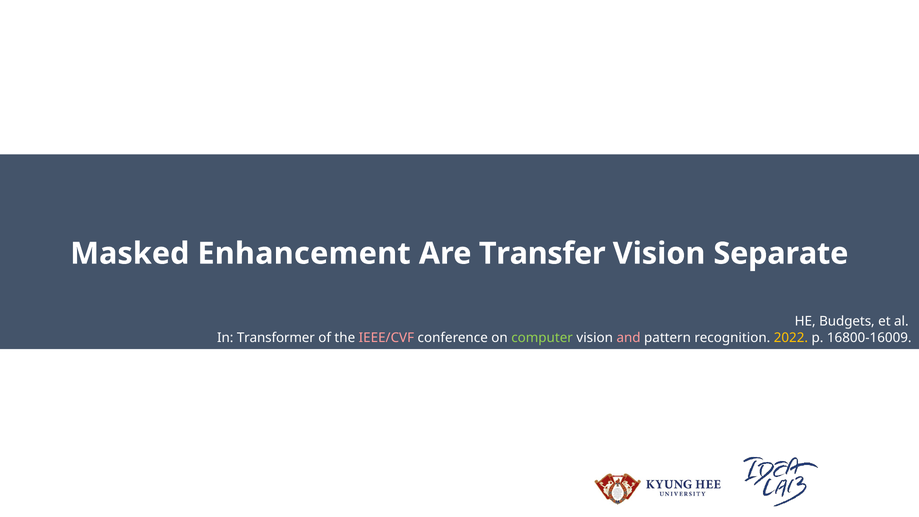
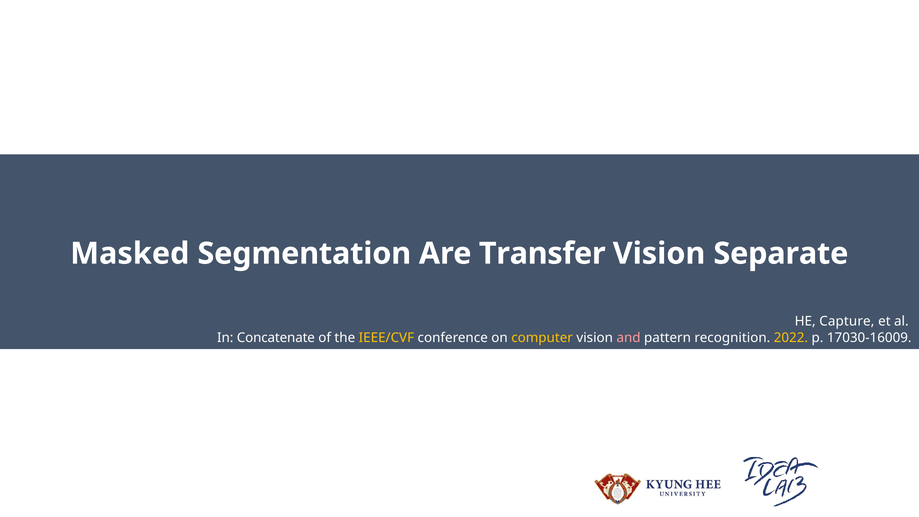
Enhancement: Enhancement -> Segmentation (304, 254)
Budgets: Budgets -> Capture (847, 322)
Transformer: Transformer -> Concatenate (276, 338)
IEEE/CVF colour: pink -> yellow (386, 338)
computer colour: light green -> yellow (542, 338)
16800-16009: 16800-16009 -> 17030-16009 (869, 338)
